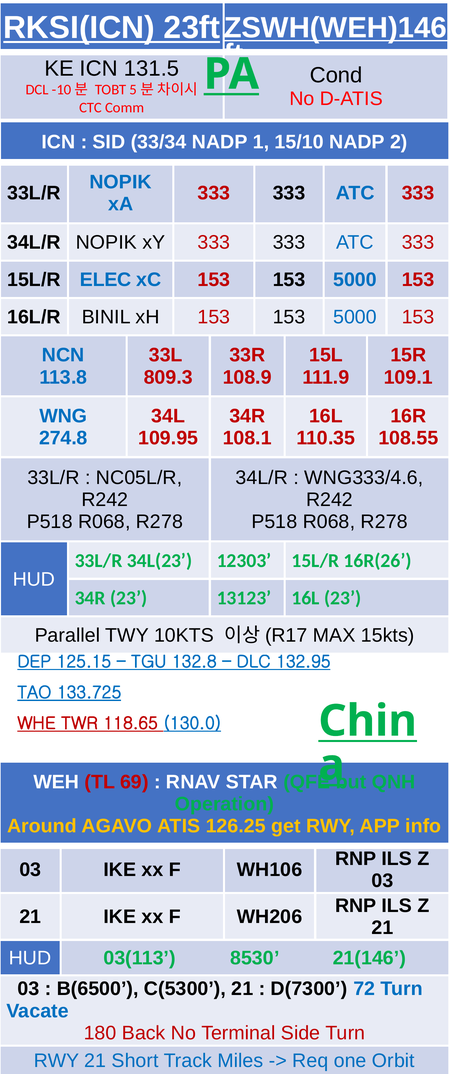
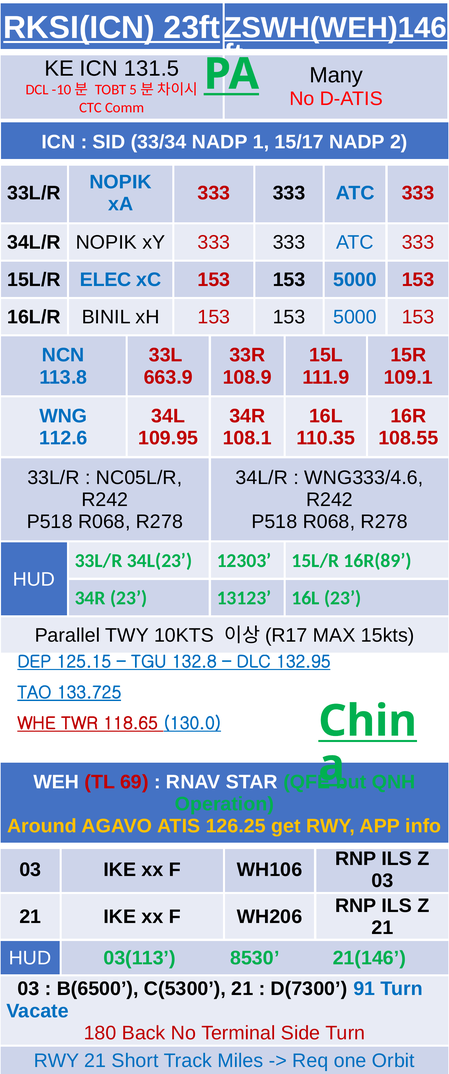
Cond: Cond -> Many (336, 75)
15/10: 15/10 -> 15/17 (299, 142)
809.3: 809.3 -> 663.9 (168, 377)
274.8: 274.8 -> 112.6 (63, 438)
16R(26: 16R(26 -> 16R(89 (378, 561)
72: 72 -> 91 (364, 989)
